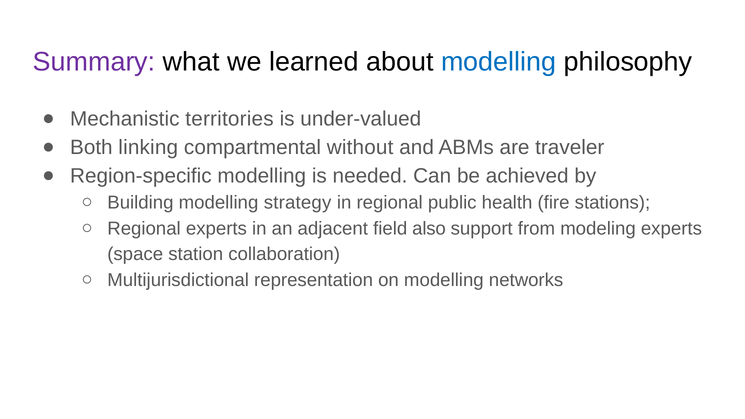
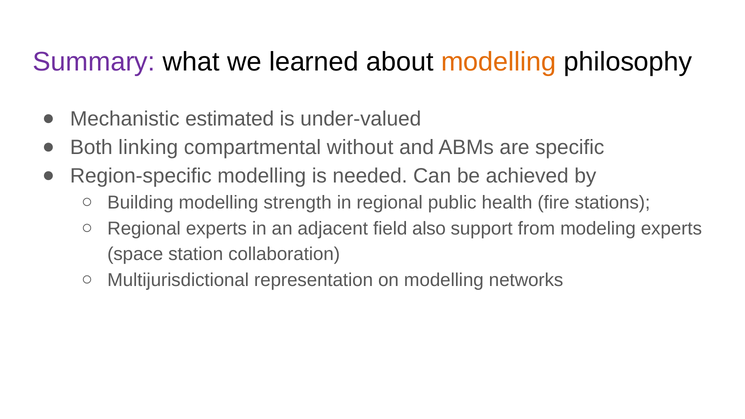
modelling colour: blue -> orange (499, 62)
territories: territories -> estimated (230, 119)
traveler: traveler -> specific (570, 148)
strategy: strategy -> strength (298, 203)
